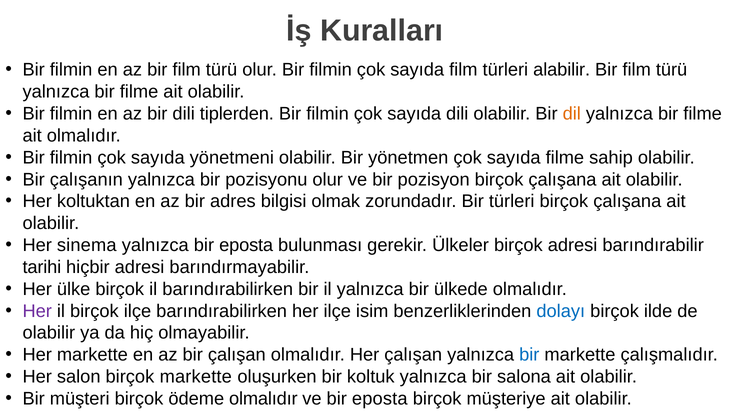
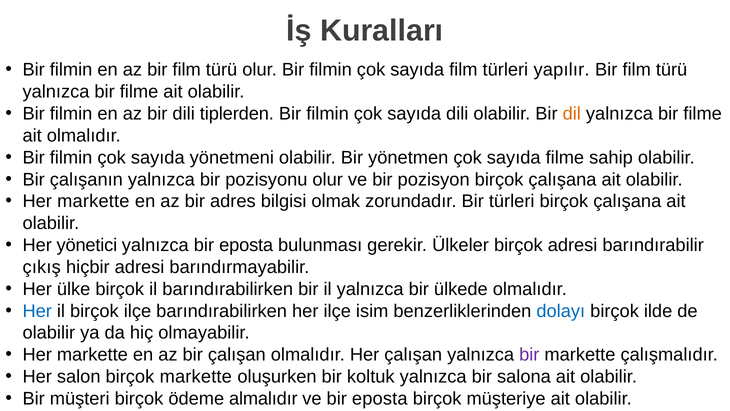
alabilir: alabilir -> yapılır (562, 70)
koltuktan: koltuktan -> markette (93, 201)
sinema: sinema -> yönetici (87, 245)
tarihi: tarihi -> çıkış (42, 267)
Her colour: purple -> blue (37, 311)
bir colour: blue -> purple (529, 355)
ödeme olmalıdır: olmalıdır -> almalıdır (263, 398)
